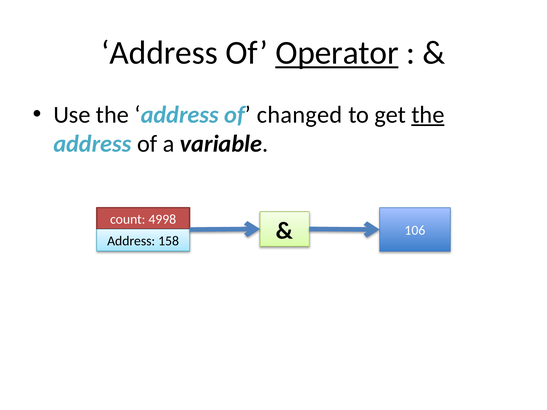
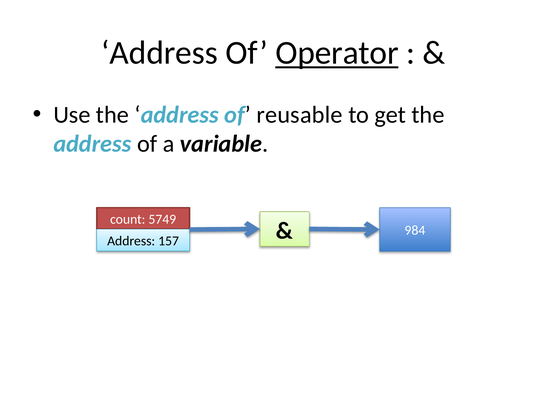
changed: changed -> reusable (300, 115)
the underline: present -> none (428, 115)
4998: 4998 -> 5749 (162, 220)
158: 158 -> 157 (169, 241)
106: 106 -> 984 (415, 231)
